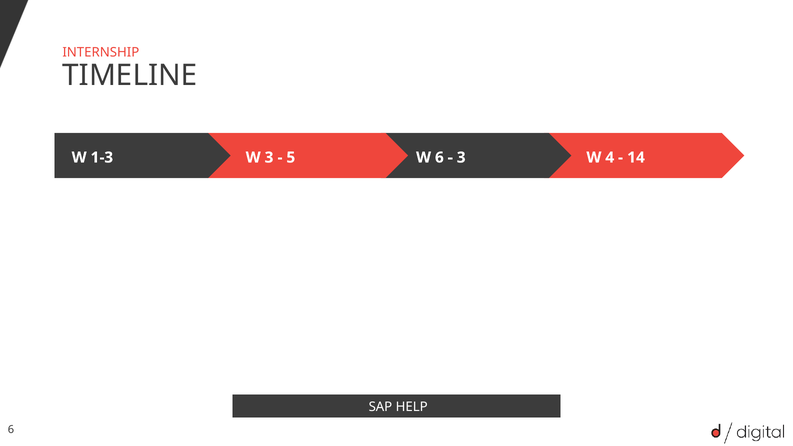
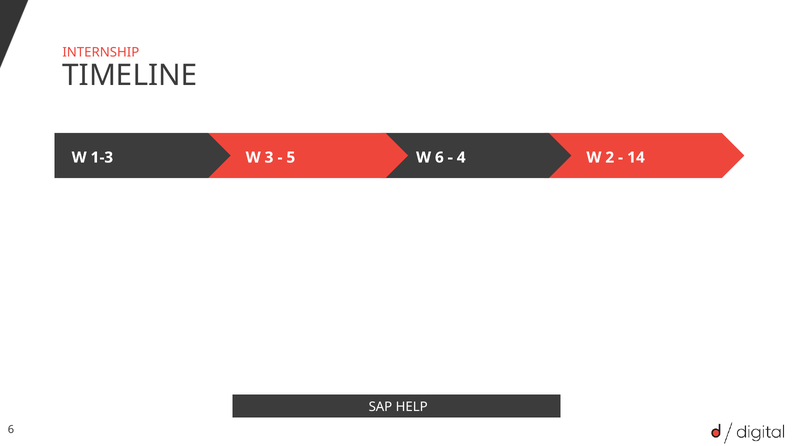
3: 3 -> 4 (461, 158)
4: 4 -> 2 (610, 158)
